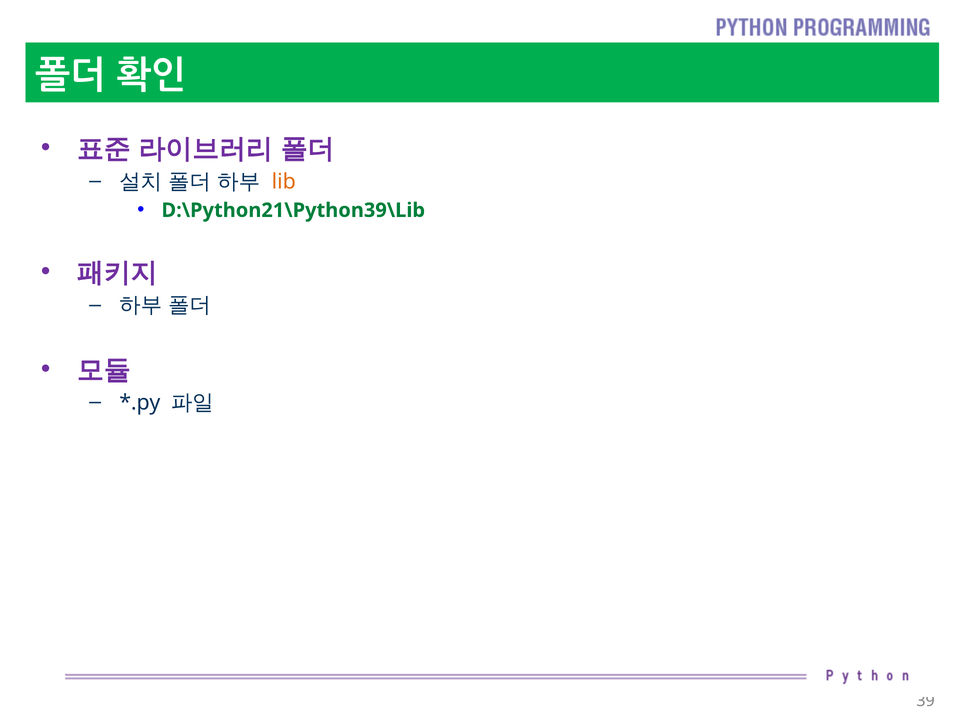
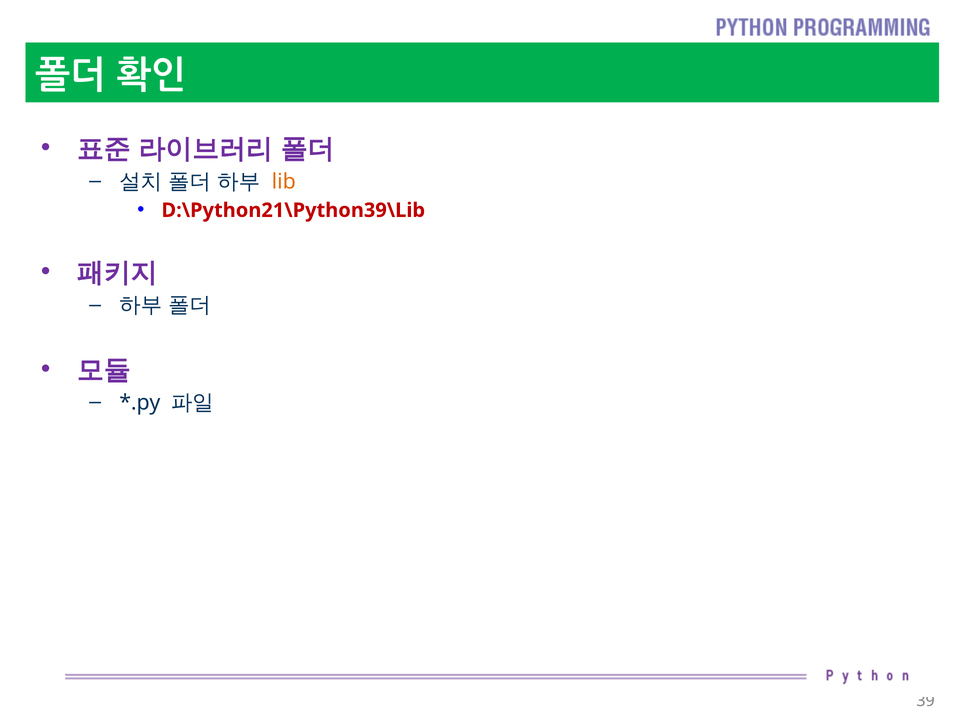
D:\Python21\Python39\Lib colour: green -> red (293, 210)
